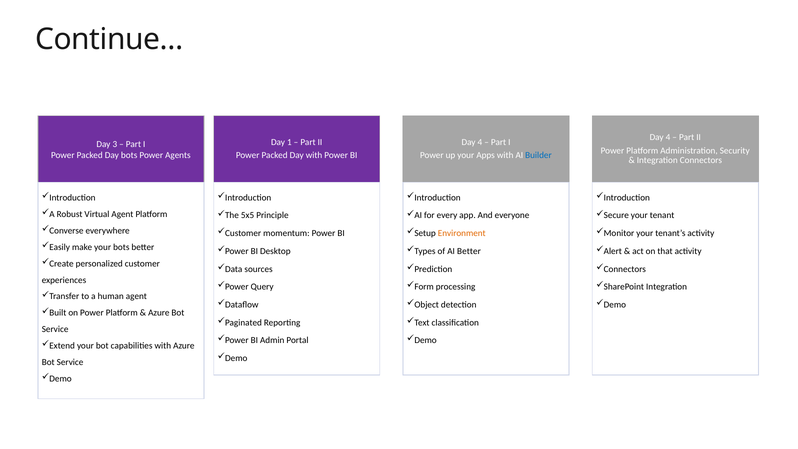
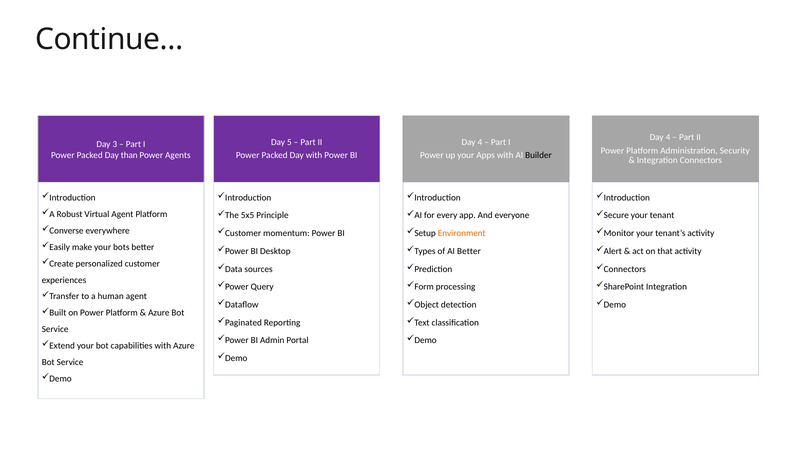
1: 1 -> 5 (289, 142)
Day bots: bots -> than (129, 155)
Builder colour: blue -> black (538, 155)
